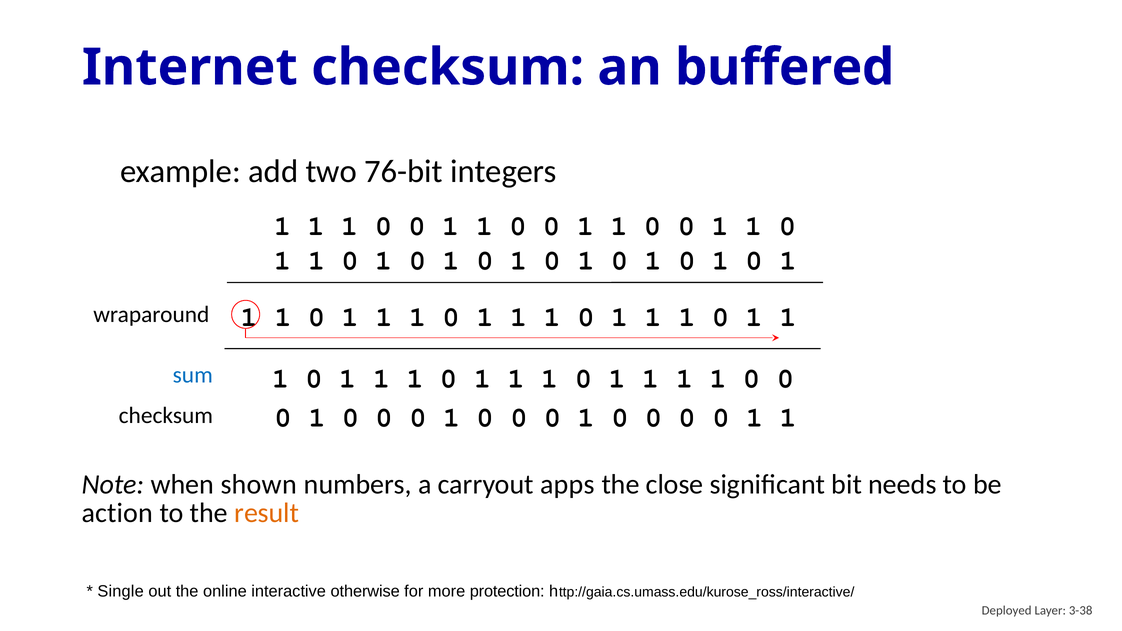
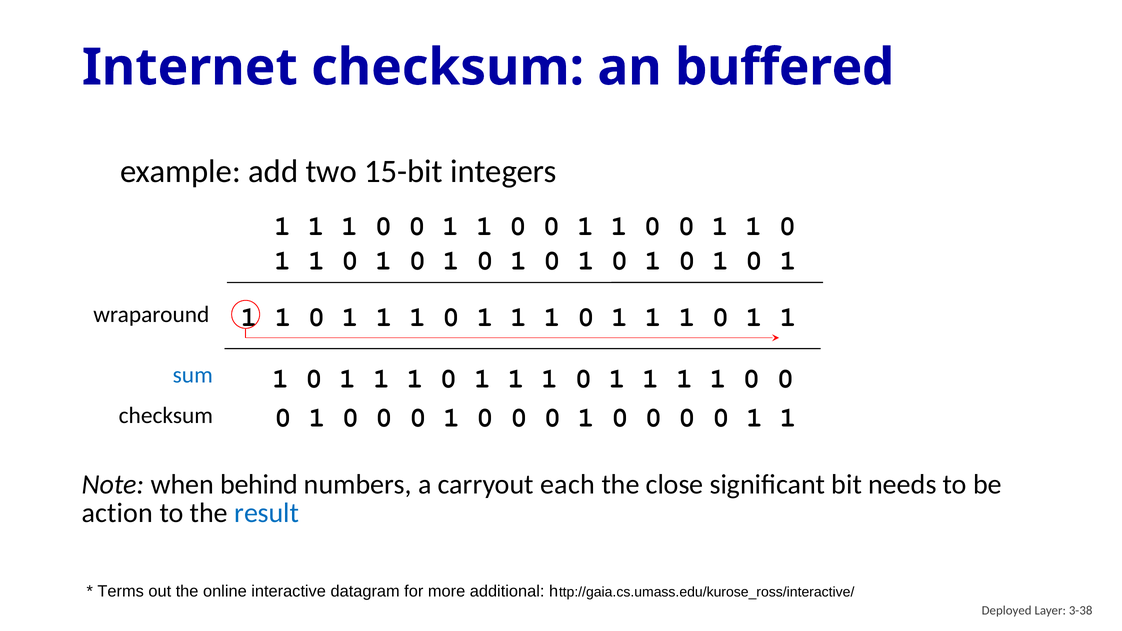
76-bit: 76-bit -> 15-bit (404, 171)
shown: shown -> behind (259, 484)
apps: apps -> each (568, 484)
result colour: orange -> blue (267, 513)
Single: Single -> Terms (121, 591)
otherwise: otherwise -> datagram (365, 591)
protection: protection -> additional (507, 591)
